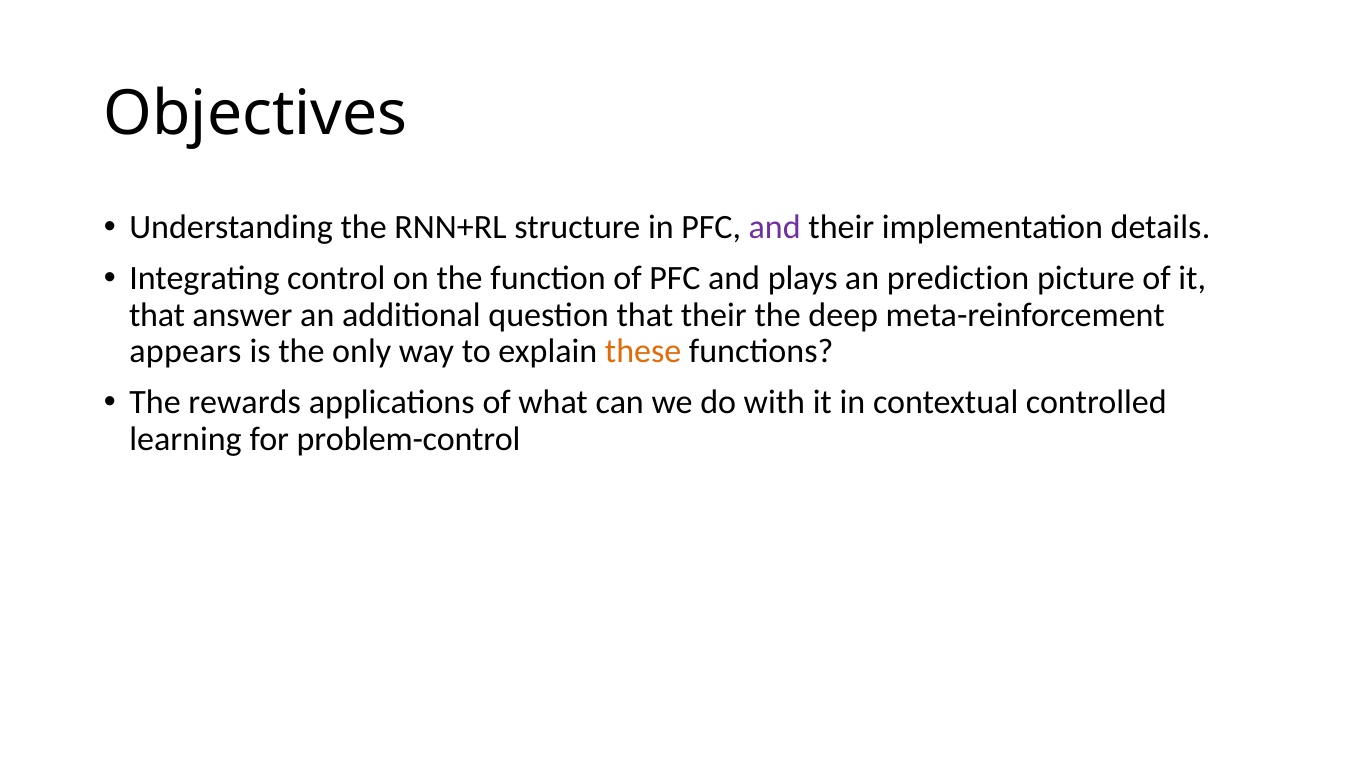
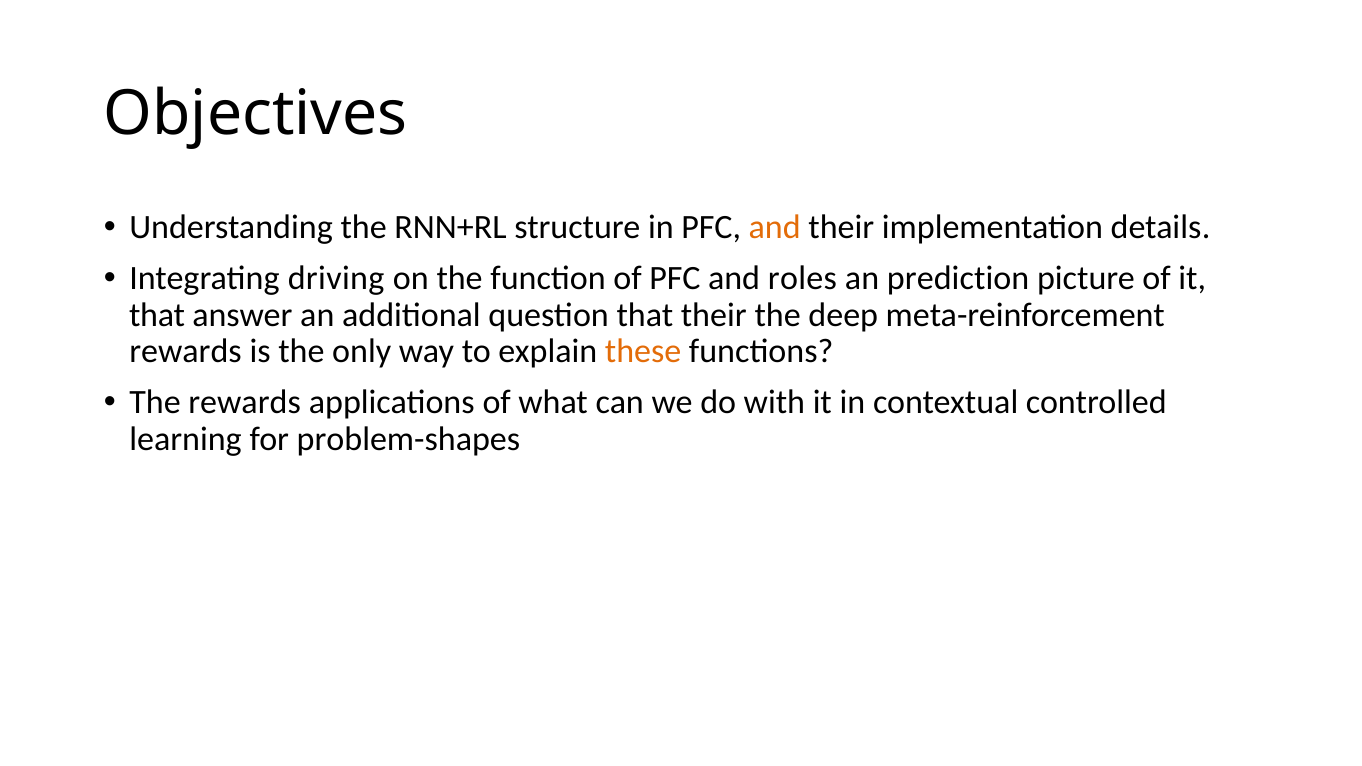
and colour: purple -> orange (775, 227)
control: control -> driving (336, 278)
plays: plays -> roles (802, 278)
appears: appears -> rewards (186, 352)
problem-control: problem-control -> problem-shapes (408, 439)
